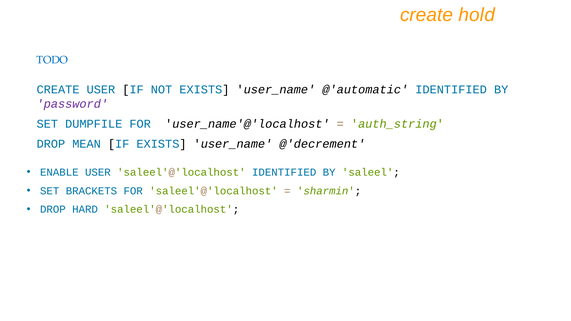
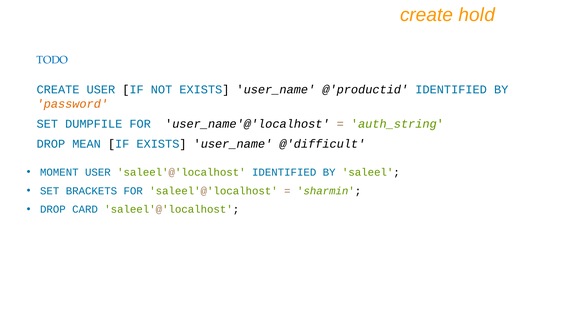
@'automatic: @'automatic -> @'productid (365, 90)
password colour: purple -> orange (72, 104)
@'decrement: @'decrement -> @'difficult (322, 144)
ENABLE: ENABLE -> MOMENT (59, 172)
HARD: HARD -> CARD (85, 210)
